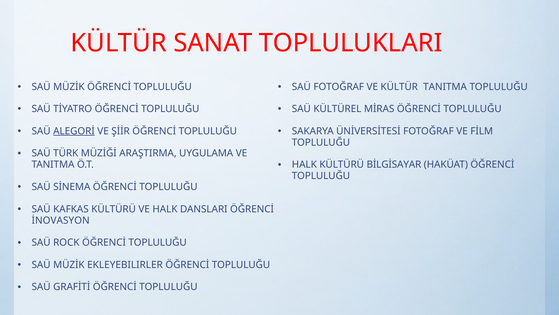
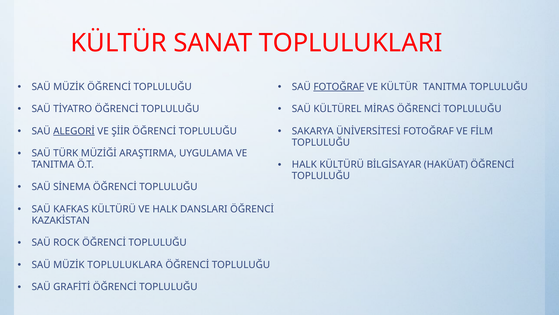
FOTOĞRAF underline: none -> present (339, 87)
İNOVASYON: İNOVASYON -> KAZAKİSTAN (61, 220)
EKLEYEBILIRLER: EKLEYEBILIRLER -> TOPLULUKLARA (125, 264)
